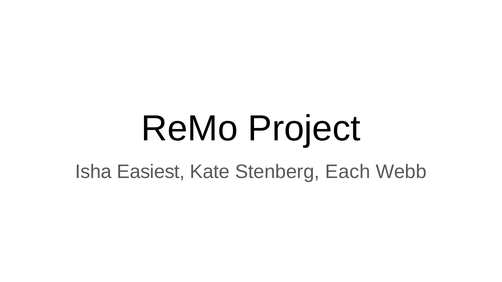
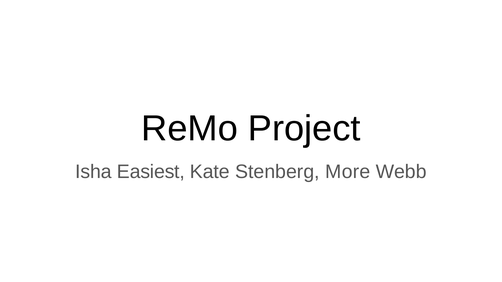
Each: Each -> More (348, 172)
